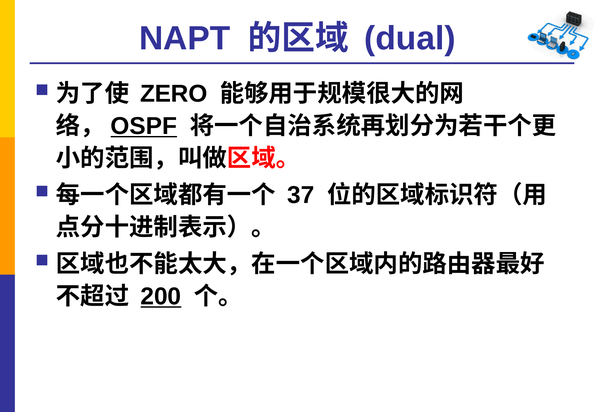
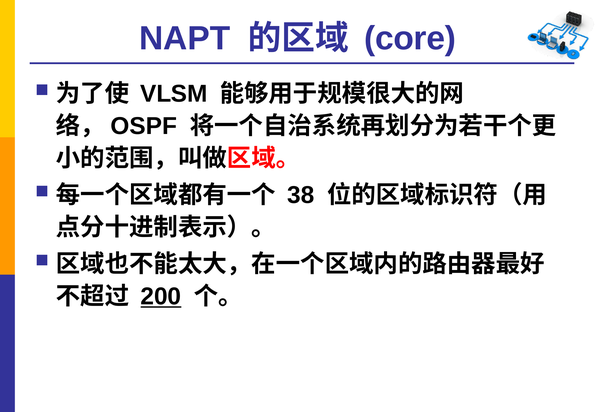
dual: dual -> core (410, 38)
ZERO: ZERO -> VLSM (174, 94)
OSPF underline: present -> none (144, 126)
37: 37 -> 38 (301, 195)
